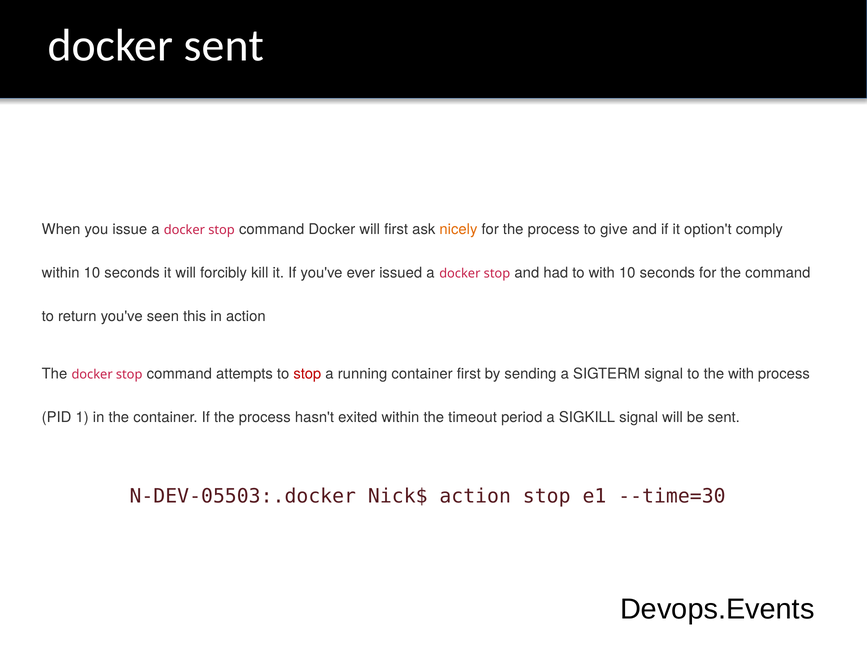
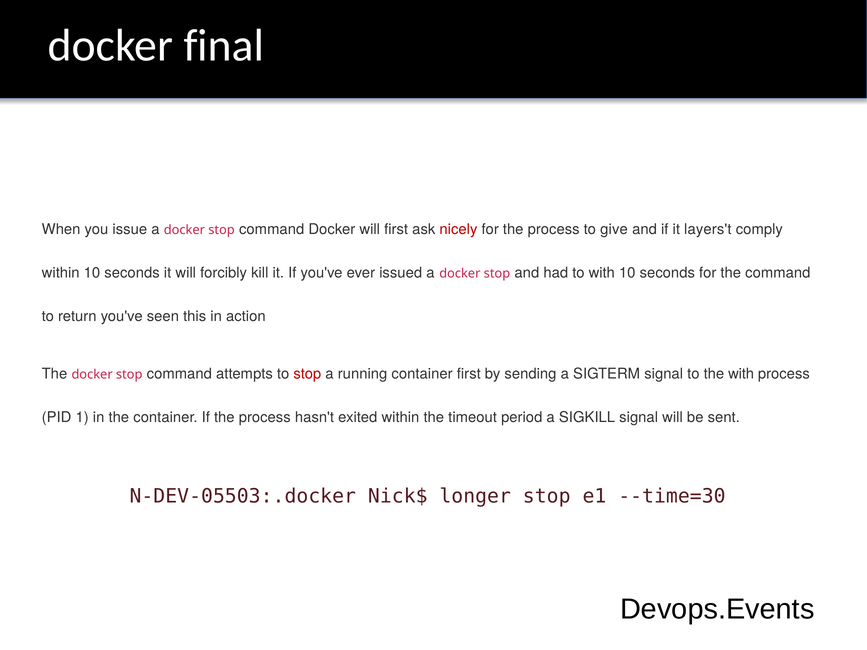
docker sent: sent -> final (224, 46)
nicely colour: orange -> red (458, 230)
option't: option't -> layers't (708, 230)
Nick$ action: action -> longer (475, 496)
